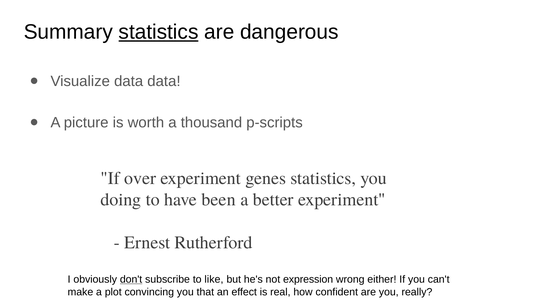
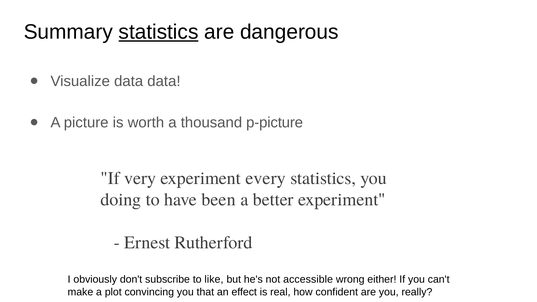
p-scripts: p-scripts -> p-picture (275, 122)
over: over -> very (140, 178)
genes: genes -> every (266, 178)
don't underline: present -> none (131, 279)
expression: expression -> accessible (308, 279)
